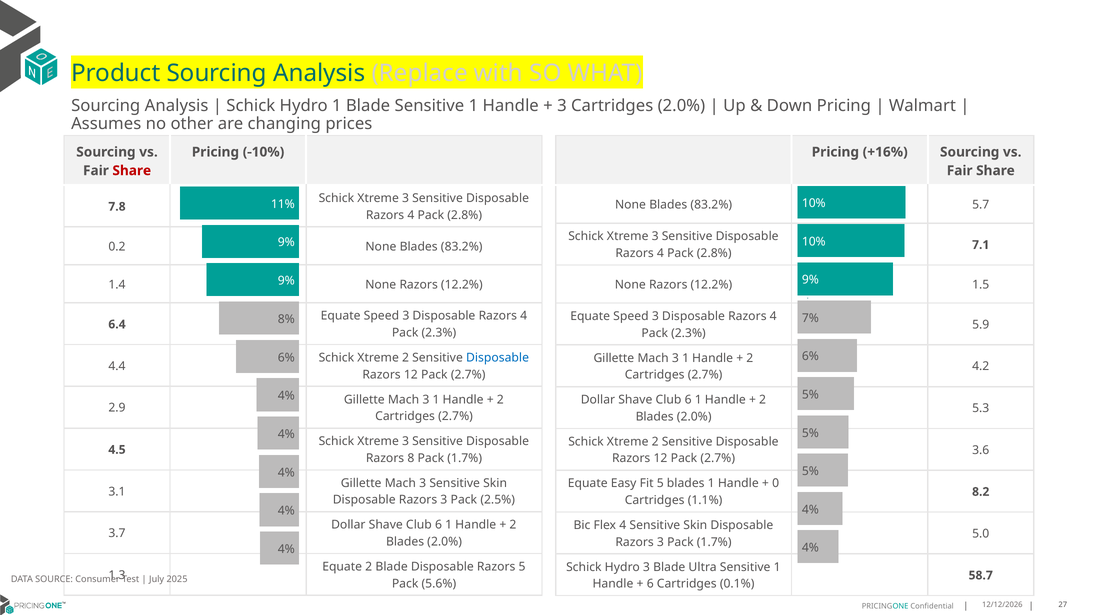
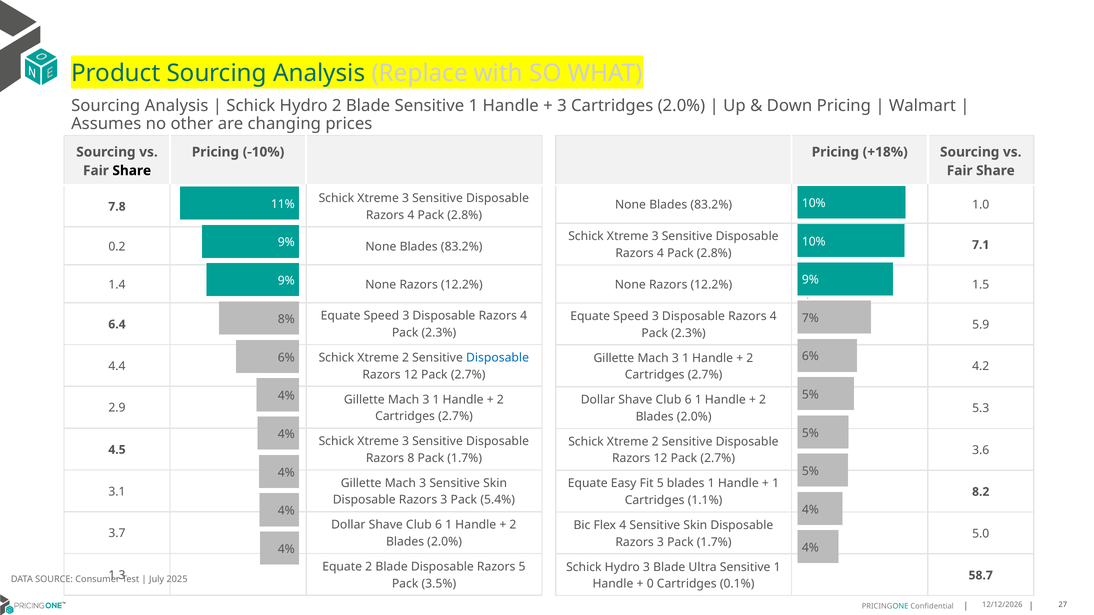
Hydro 1: 1 -> 2 (337, 106)
+16%: +16% -> +18% (885, 152)
Share colour: red -> black (132, 171)
5.7: 5.7 -> 1.0 (981, 205)
0: 0 -> 1 (776, 484)
2.5%: 2.5% -> 5.4% (498, 500)
5.6%: 5.6% -> 3.5% (439, 584)
6: 6 -> 0 (650, 584)
